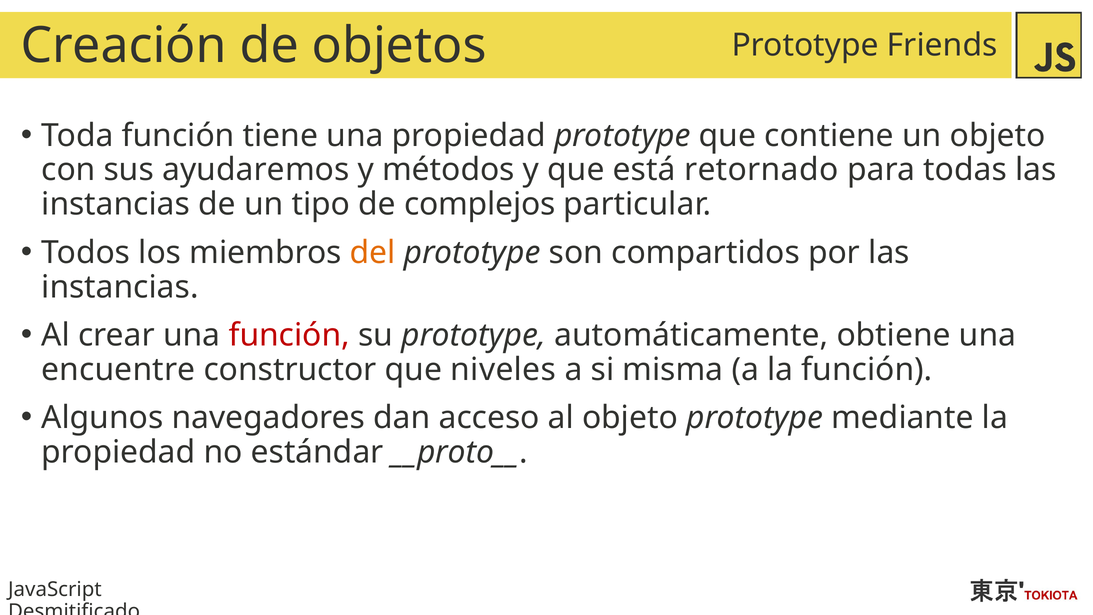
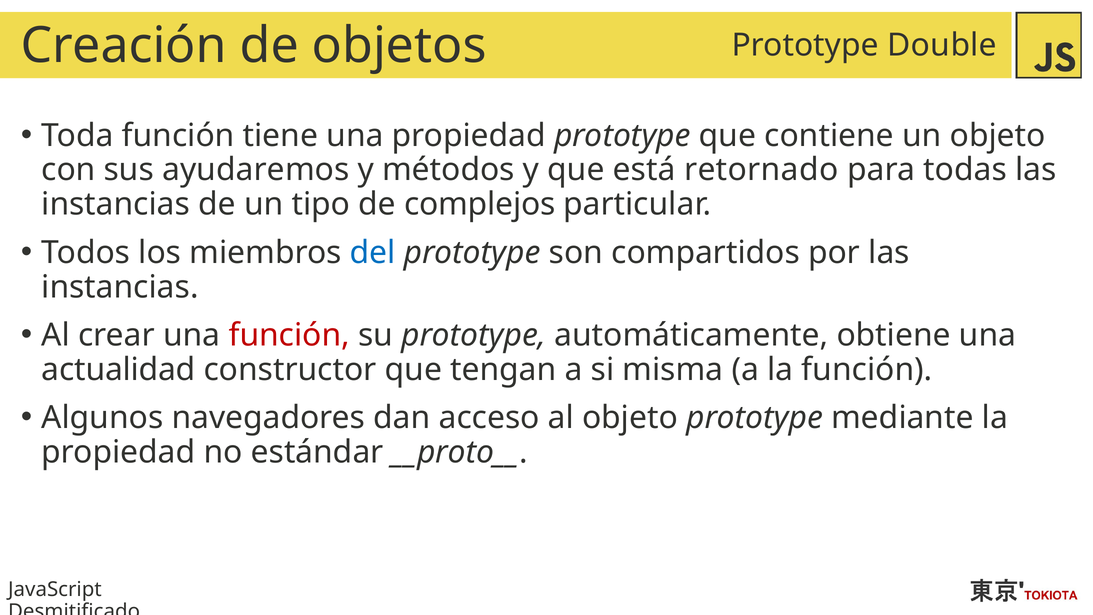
Friends: Friends -> Double (942, 45)
del colour: orange -> blue (373, 252)
encuentre: encuentre -> actualidad (118, 369)
niveles: niveles -> tengan (503, 369)
